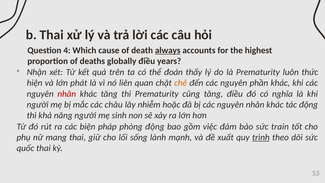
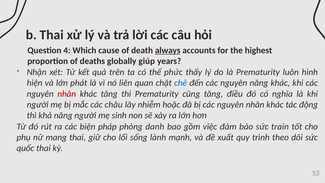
globally điều: điều -> giúp (147, 61)
đoán: đoán -> phức (173, 72)
thức: thức -> hình (310, 72)
chẽ colour: orange -> blue (181, 83)
nguyên phần: phần -> năng (259, 83)
phòng động: động -> danh (155, 126)
trình underline: present -> none (261, 137)
